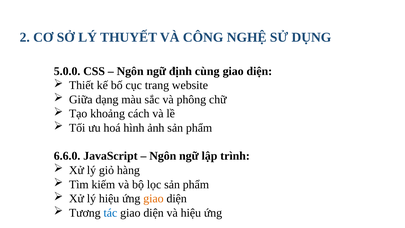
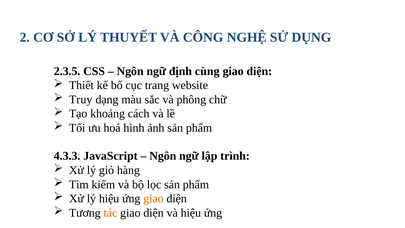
5.0.0: 5.0.0 -> 2.3.5 (67, 71)
Giữa: Giữa -> Truy (81, 99)
6.6.0: 6.6.0 -> 4.3.3 (67, 156)
tác colour: blue -> orange (110, 213)
